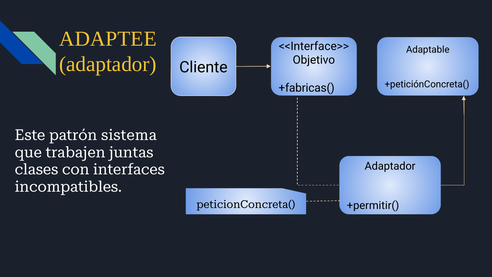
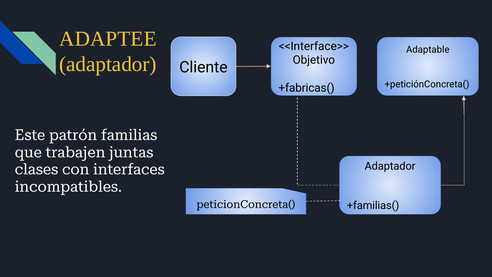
sistema: sistema -> familias (129, 135)
+permitir(: +permitir( -> +familias( (373, 205)
